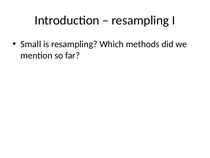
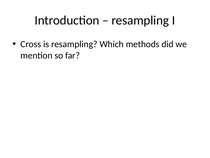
Small: Small -> Cross (31, 44)
